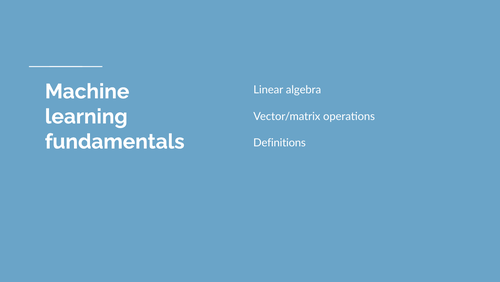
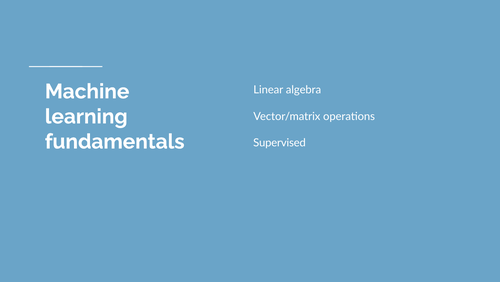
Definitions: Definitions -> Supervised (279, 143)
